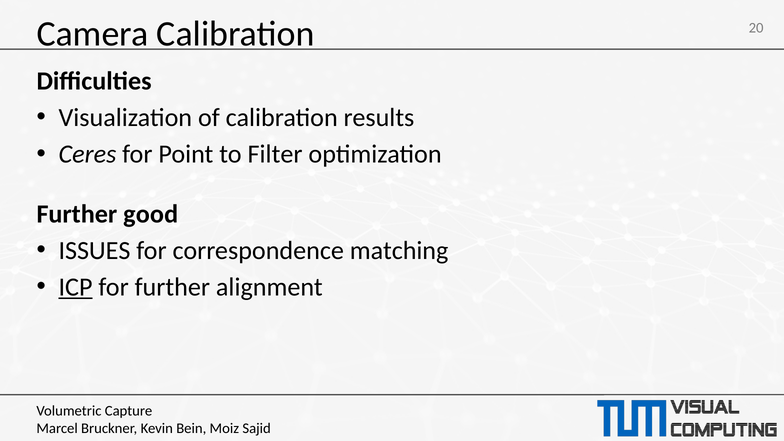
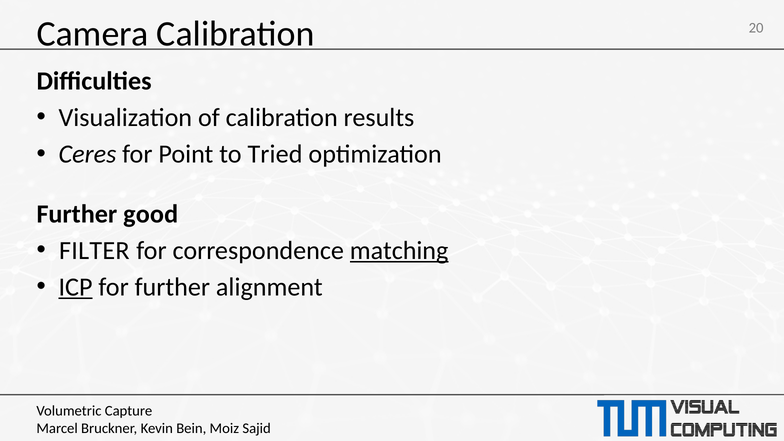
Filter: Filter -> Tried (275, 154)
ISSUES: ISSUES -> FILTER (94, 251)
matching underline: none -> present (399, 251)
